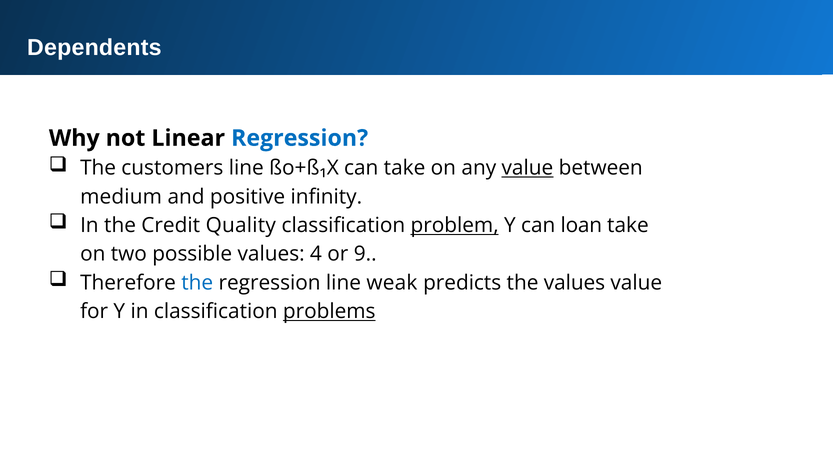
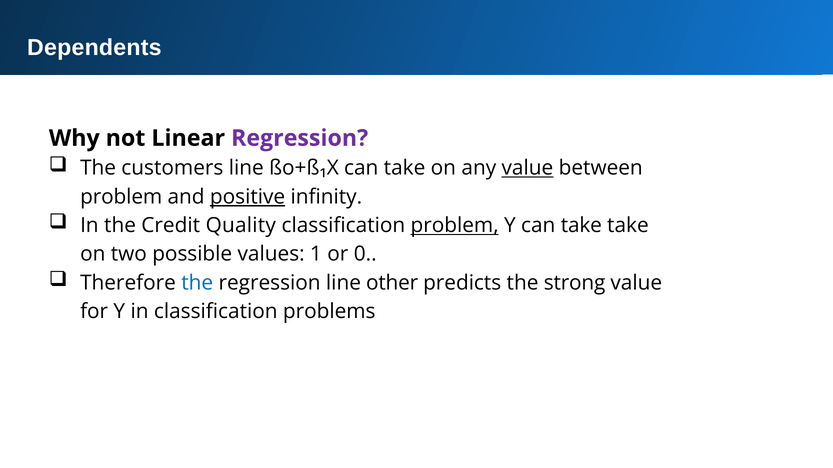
Regression colour: blue -> purple (300, 138)
medium: medium -> problem (121, 197)
positive underline: none -> present (248, 197)
Y can loan: loan -> take (581, 226)
4: 4 -> 1 (316, 254)
9: 9 -> 0 (365, 254)
weak: weak -> other (392, 283)
the values: values -> strong (575, 283)
problems underline: present -> none (329, 312)
